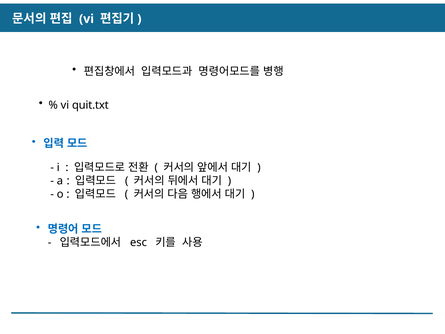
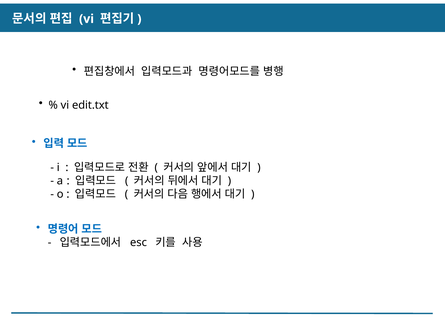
quit.txt: quit.txt -> edit.txt (90, 105)
